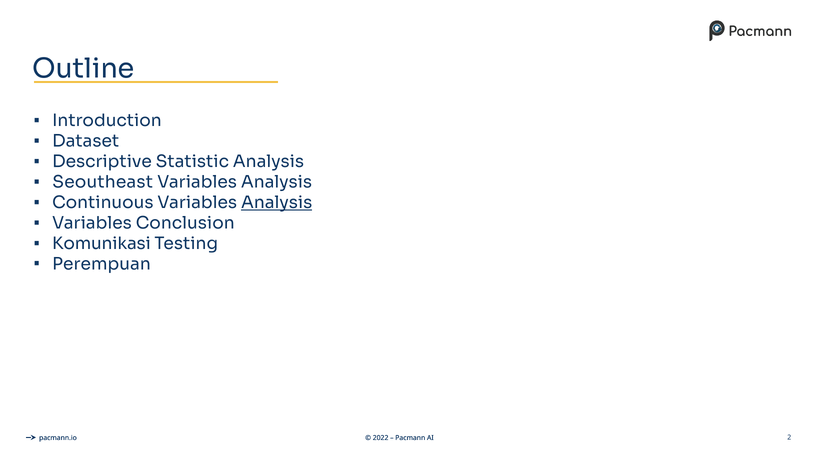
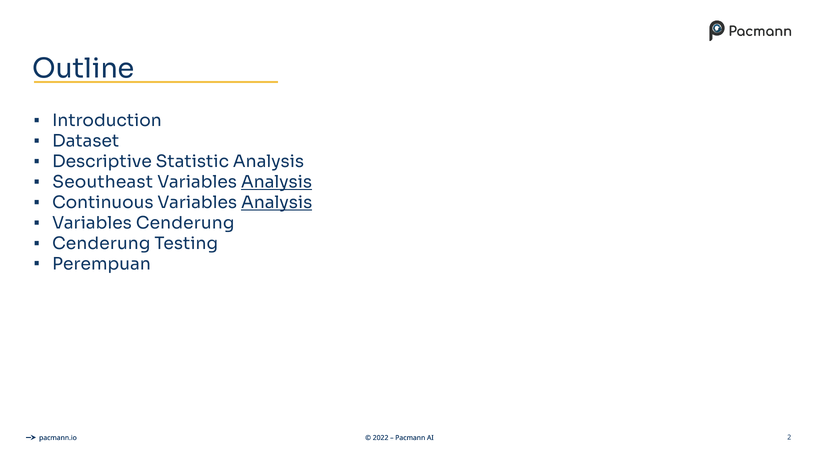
Analysis underline: none -> present (276, 182)
Variables Conclusion: Conclusion -> Cenderung (185, 223)
Komunikasi: Komunikasi -> Cenderung (101, 243)
